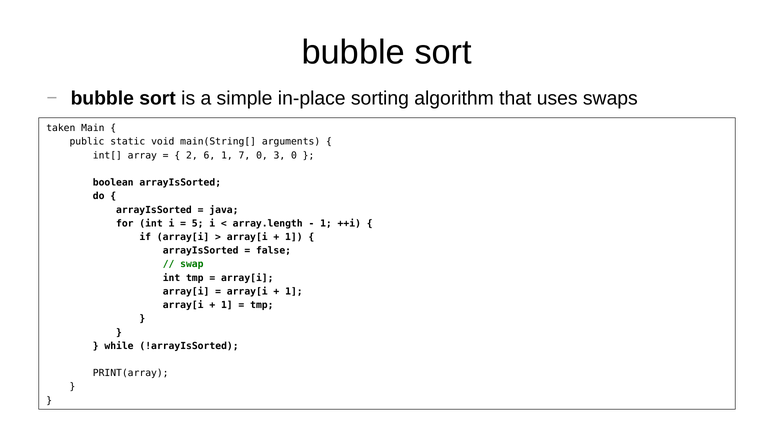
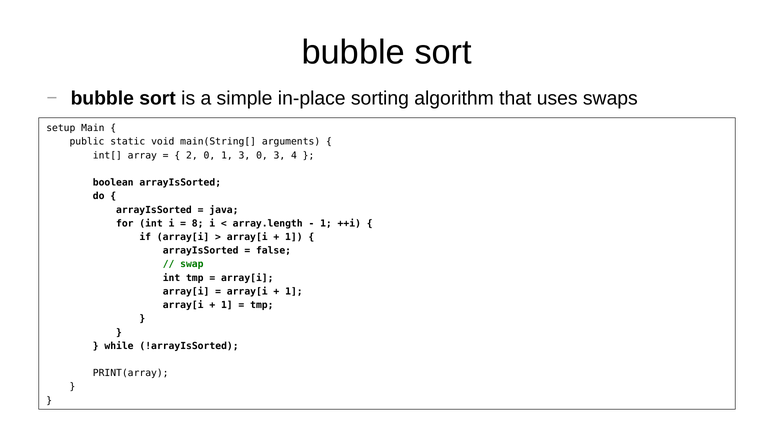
taken: taken -> setup (61, 128)
2 6: 6 -> 0 (209, 155)
1 7: 7 -> 3 (244, 155)
3 0: 0 -> 4 (294, 155)
5: 5 -> 8 (198, 223)
